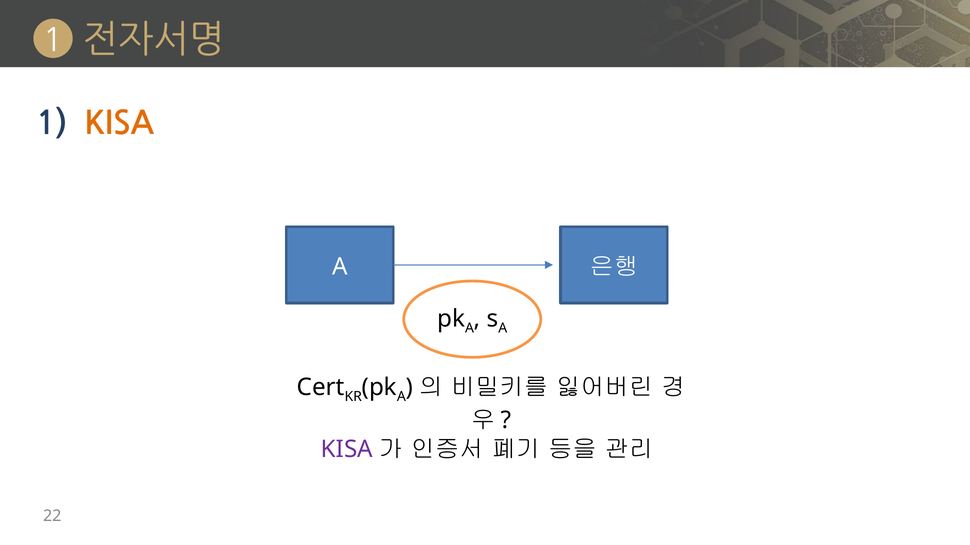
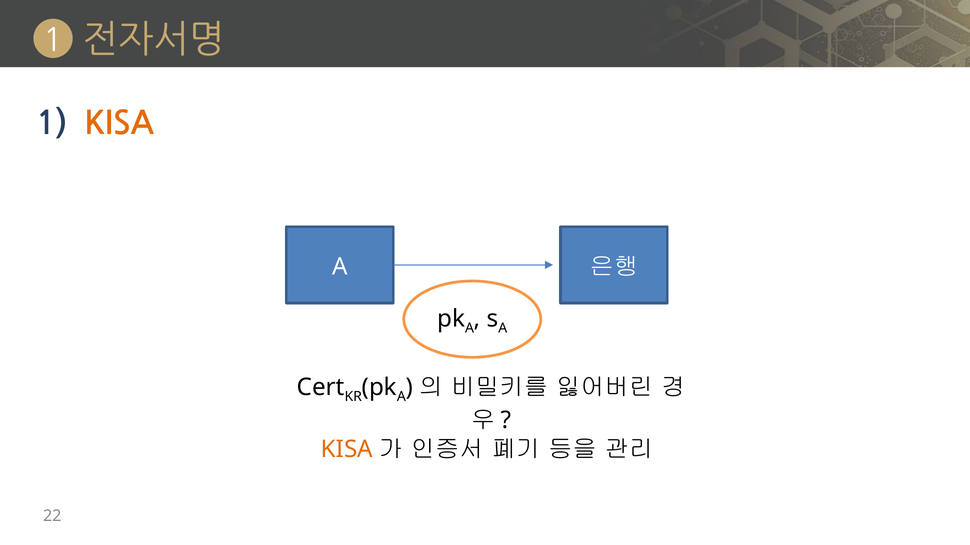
KISA colour: purple -> orange (347, 450)
